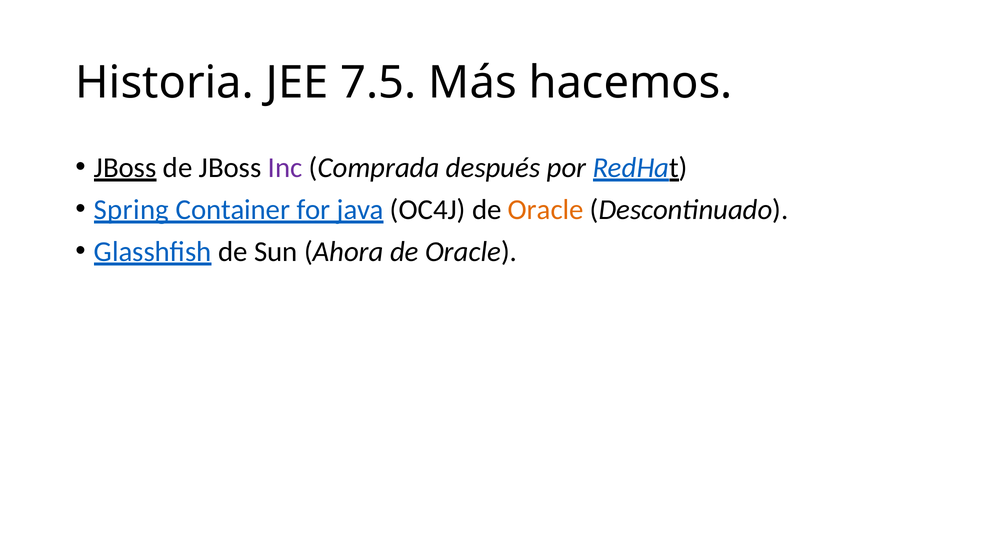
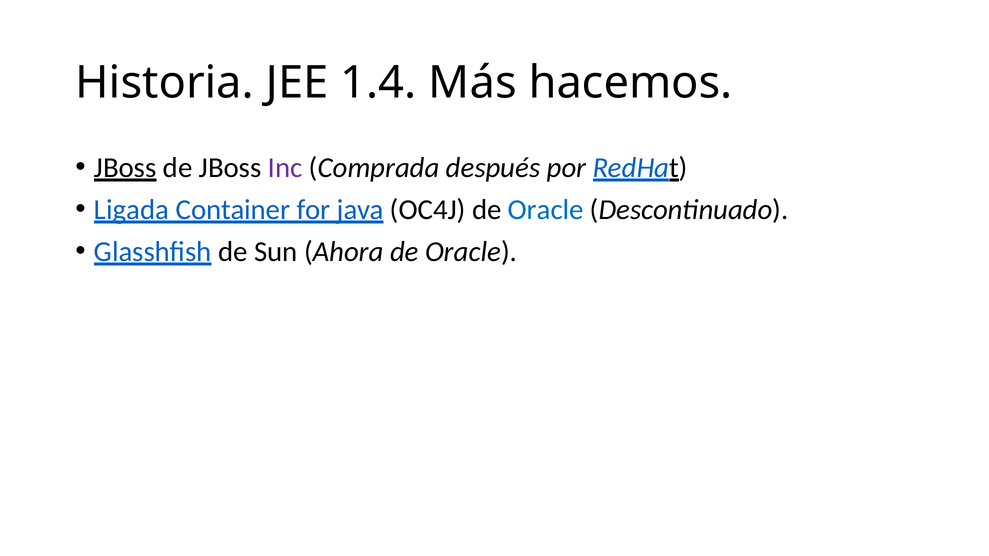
7.5: 7.5 -> 1.4 (378, 83)
Spring: Spring -> Ligada (132, 210)
Oracle colour: orange -> blue (546, 210)
